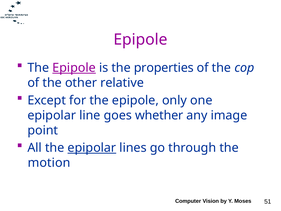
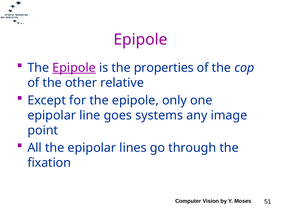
whether: whether -> systems (159, 115)
epipolar underline: present -> none (92, 148)
motion: motion -> fixation (49, 163)
